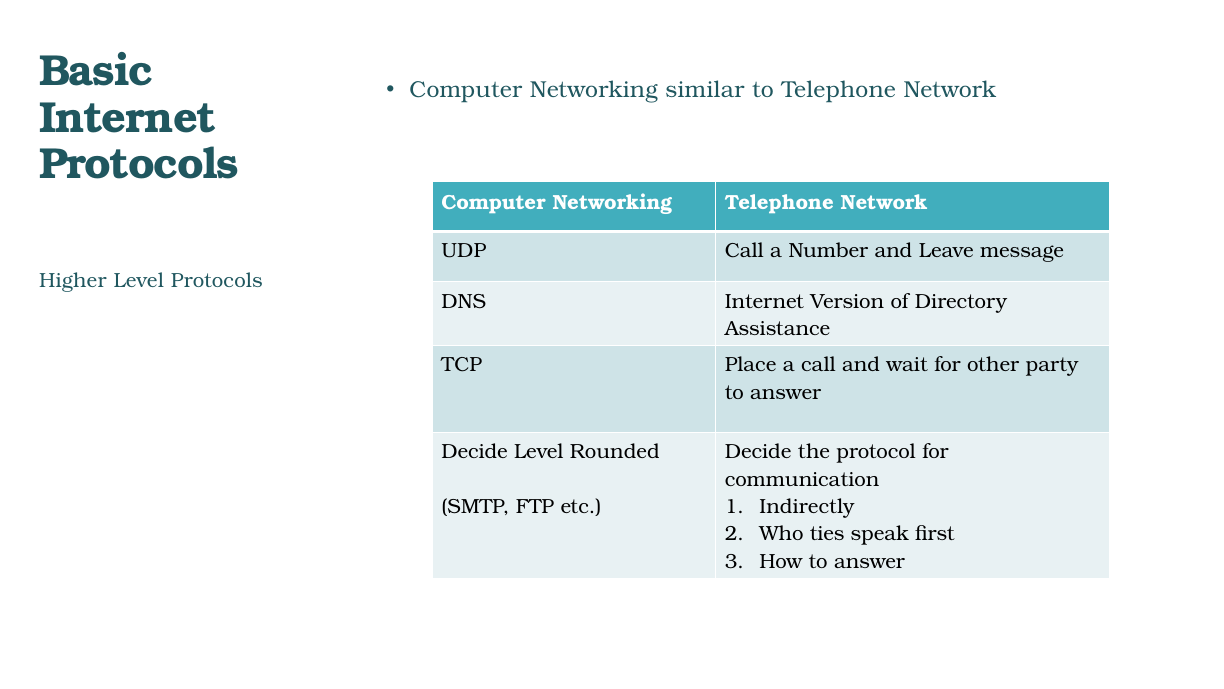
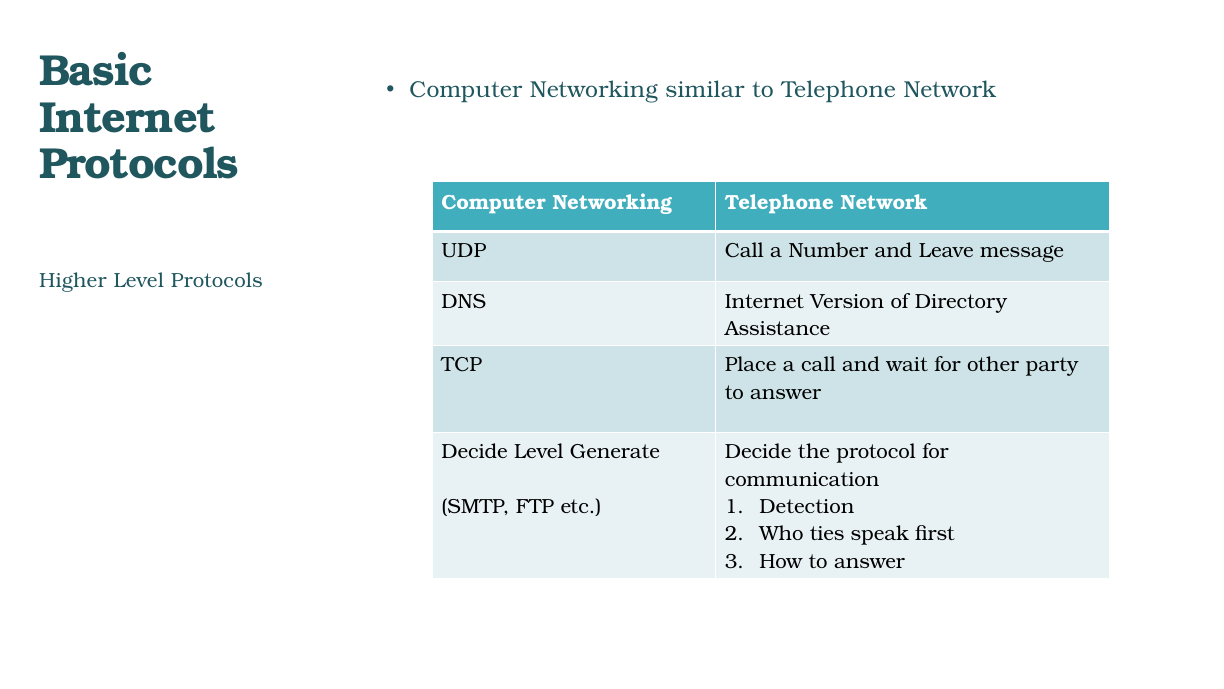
Rounded: Rounded -> Generate (615, 452)
Indirectly: Indirectly -> Detection (807, 506)
